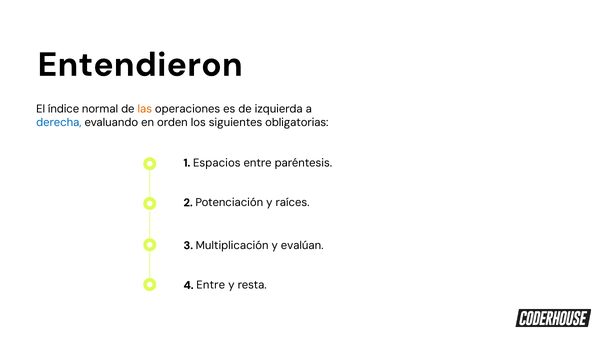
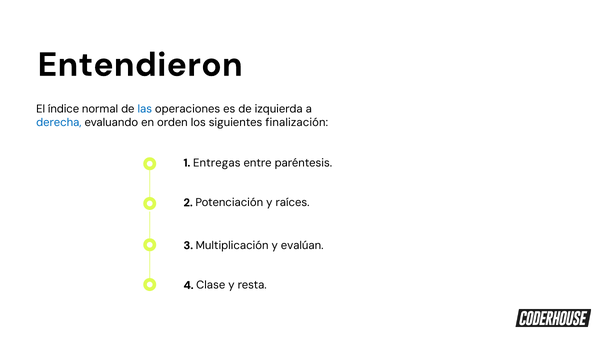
las colour: orange -> blue (145, 109)
obligatorias: obligatorias -> finalización (297, 123)
Espacios: Espacios -> Entregas (217, 163)
4 Entre: Entre -> Clase (211, 285)
